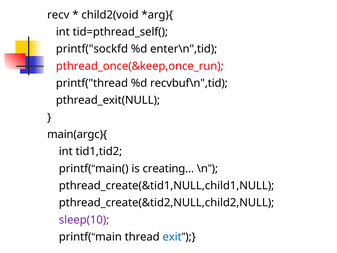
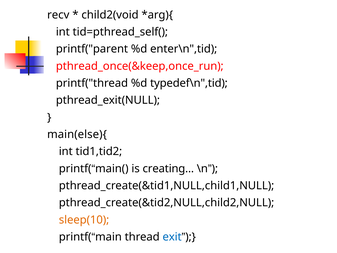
printf("sockfd: printf("sockfd -> printf("parent (92, 49)
recvbuf\n",tid: recvbuf\n",tid -> typedef\n",tid (189, 83)
main(argc){: main(argc){ -> main(else){ (77, 134)
sleep(10 colour: purple -> orange (84, 220)
